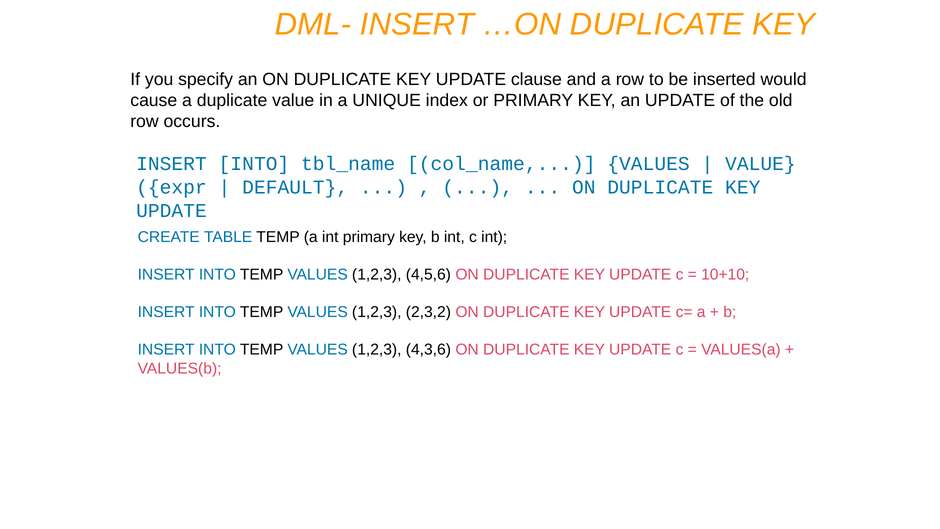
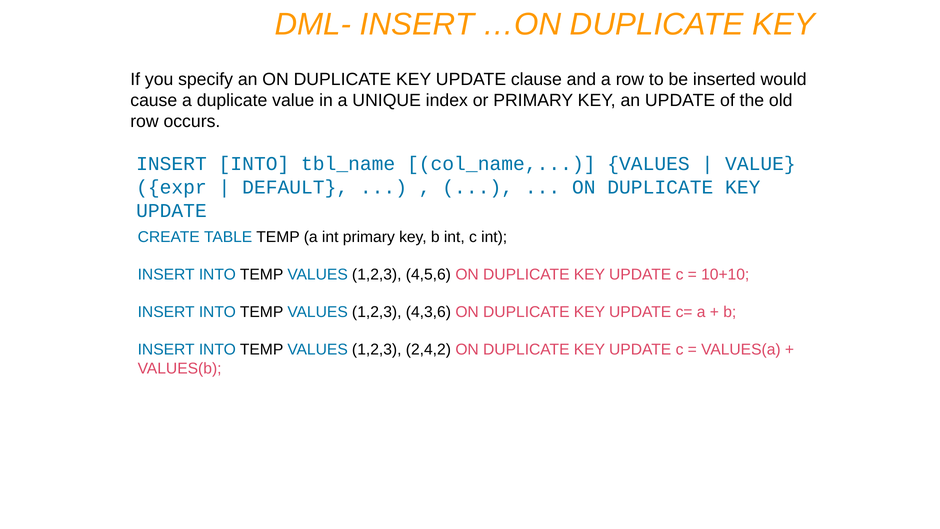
2,3,2: 2,3,2 -> 4,3,6 (428, 312)
4,3,6: 4,3,6 -> 2,4,2 (428, 350)
